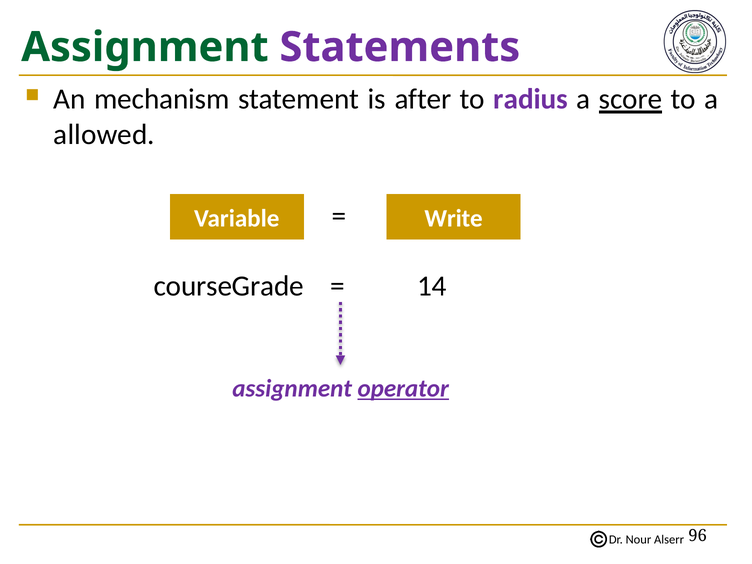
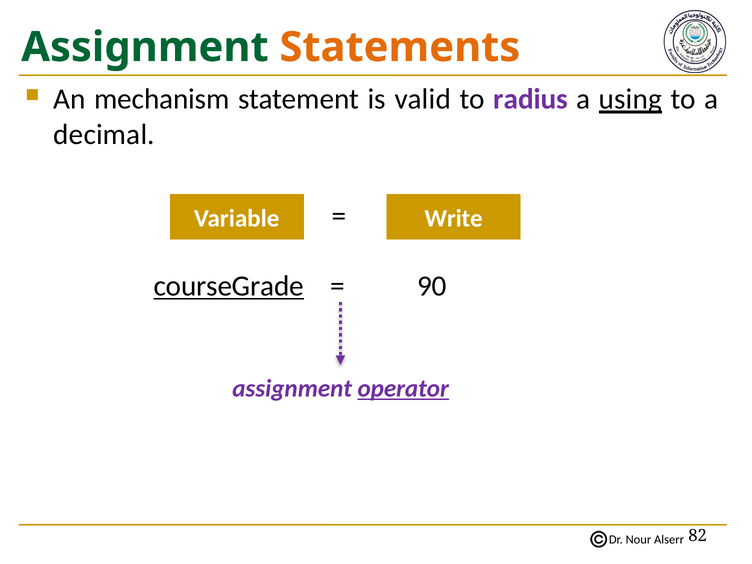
Statements colour: purple -> orange (400, 47)
after: after -> valid (423, 99)
score: score -> using (630, 99)
allowed: allowed -> decimal (104, 134)
courseGrade underline: none -> present (229, 286)
14: 14 -> 90 (432, 286)
96: 96 -> 82 (698, 536)
